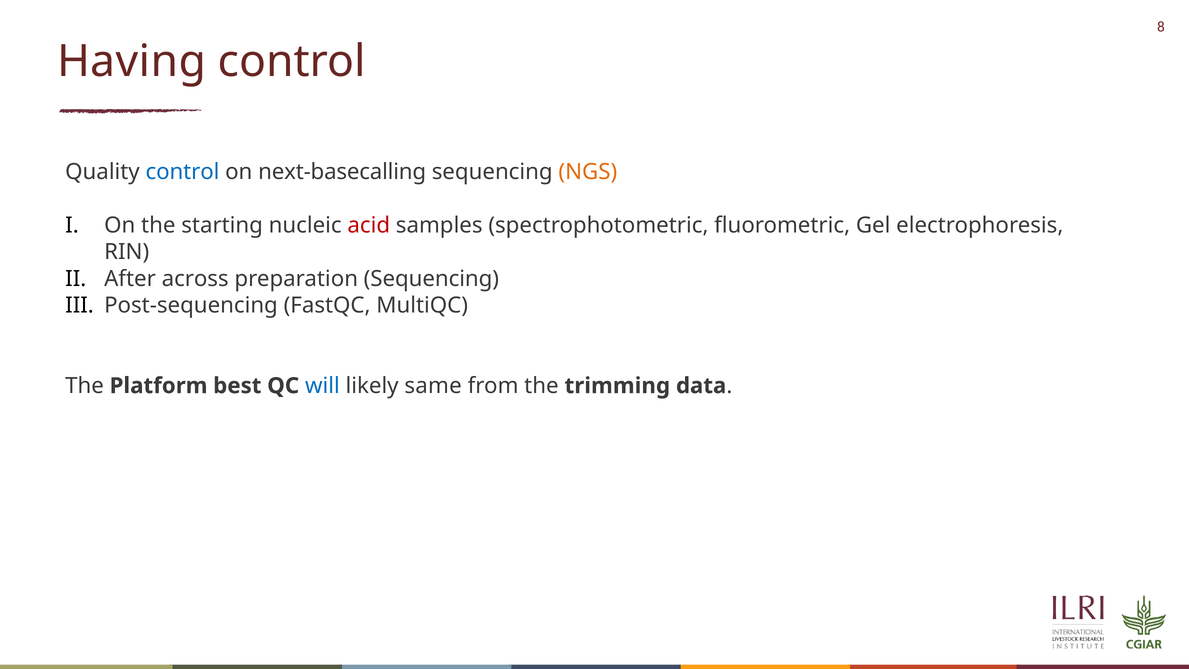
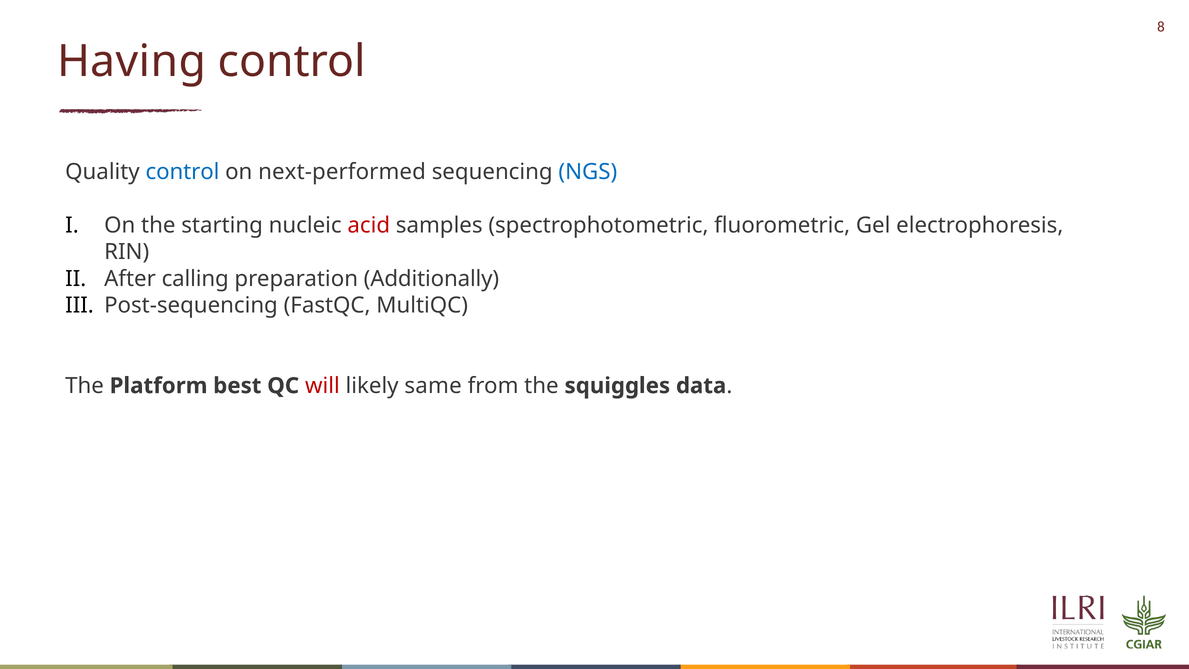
next-basecalling: next-basecalling -> next-performed (342, 172)
NGS colour: orange -> blue (588, 172)
across: across -> calling (195, 279)
preparation Sequencing: Sequencing -> Additionally (431, 279)
will colour: blue -> red (322, 386)
trimming: trimming -> squiggles (617, 386)
